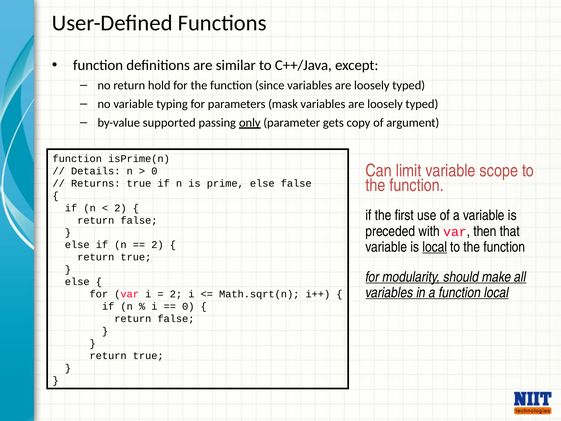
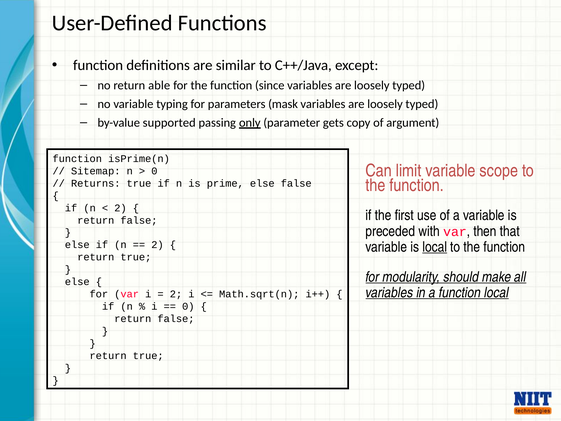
hold: hold -> able (159, 85)
Details: Details -> Sitemap (96, 171)
